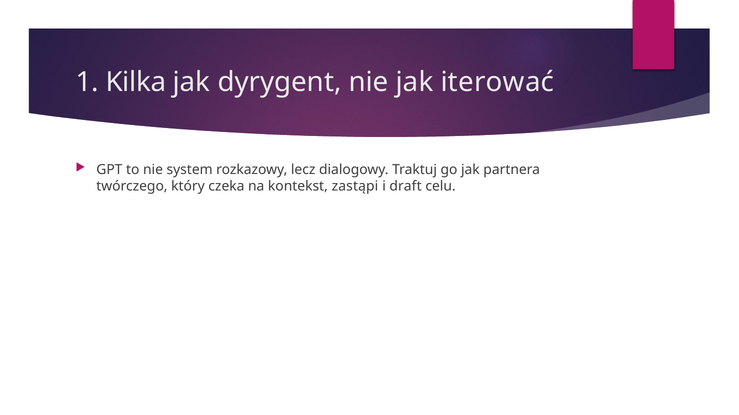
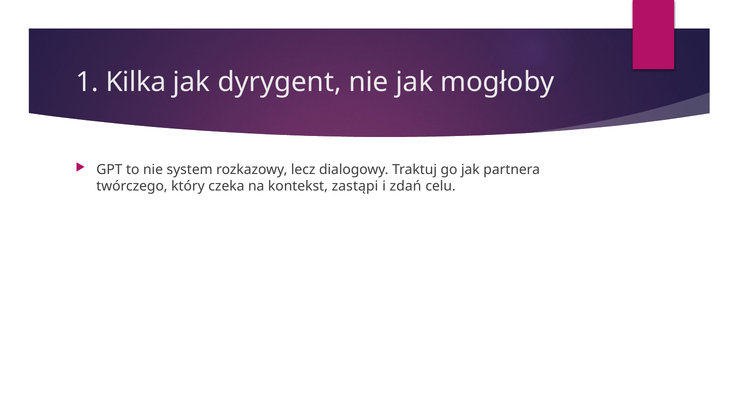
iterować: iterować -> mogłoby (498, 82)
draft: draft -> zdań (405, 186)
